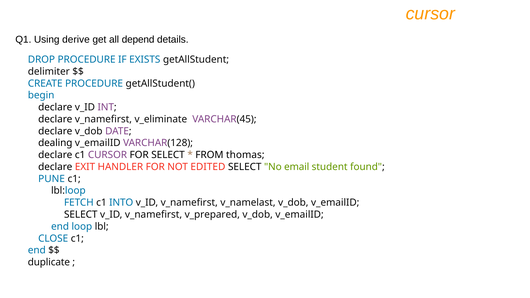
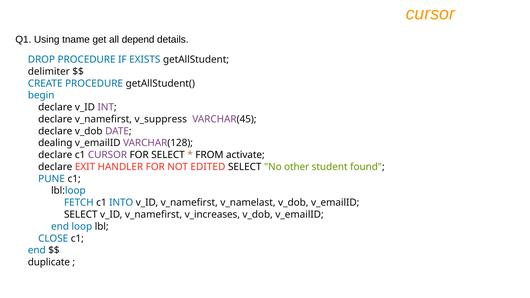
derive: derive -> tname (76, 40)
v_eliminate: v_eliminate -> v_suppress (161, 119)
thomas: thomas -> activate (245, 155)
email: email -> other (297, 167)
v_prepared: v_prepared -> v_increases (212, 215)
